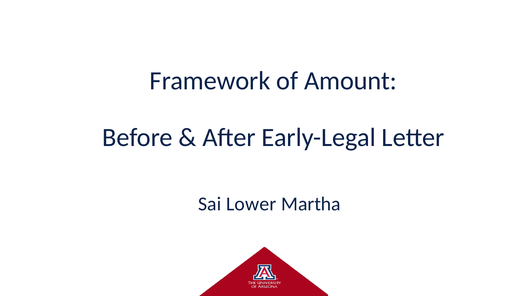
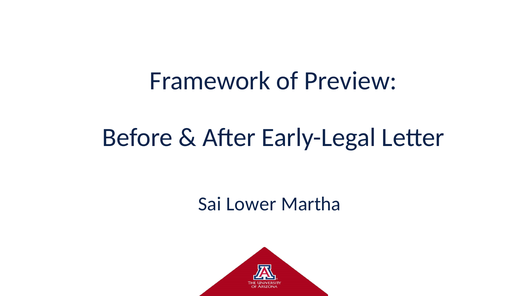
Amount: Amount -> Preview (350, 81)
